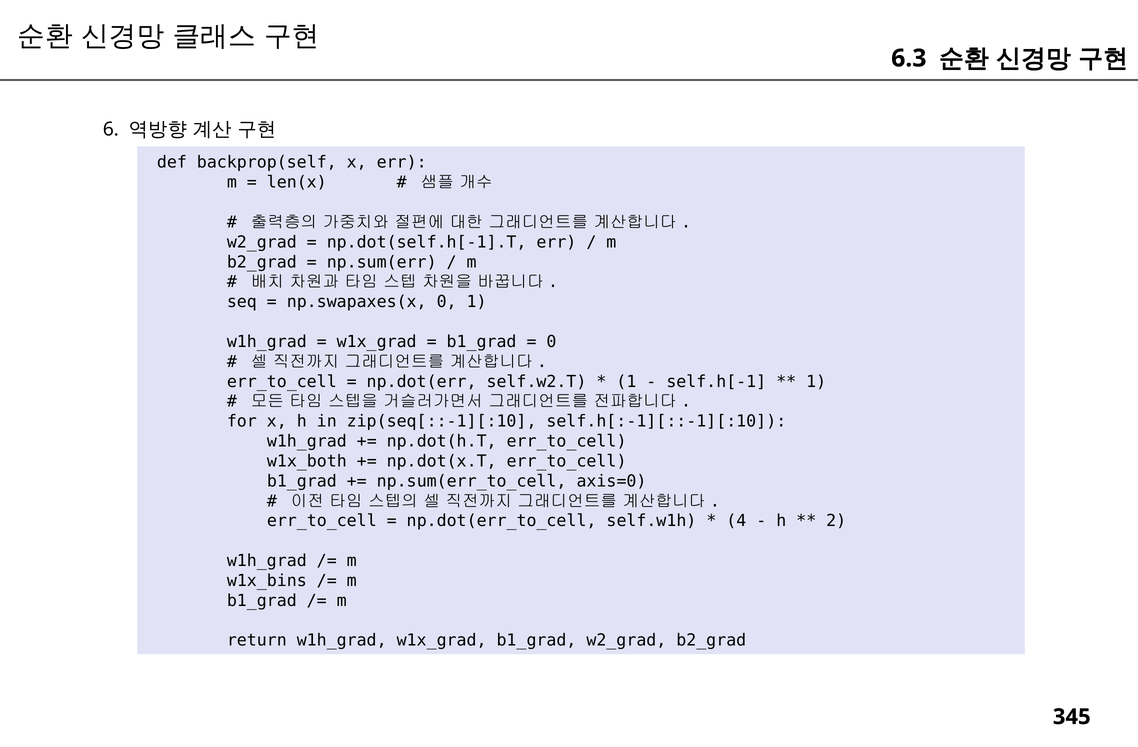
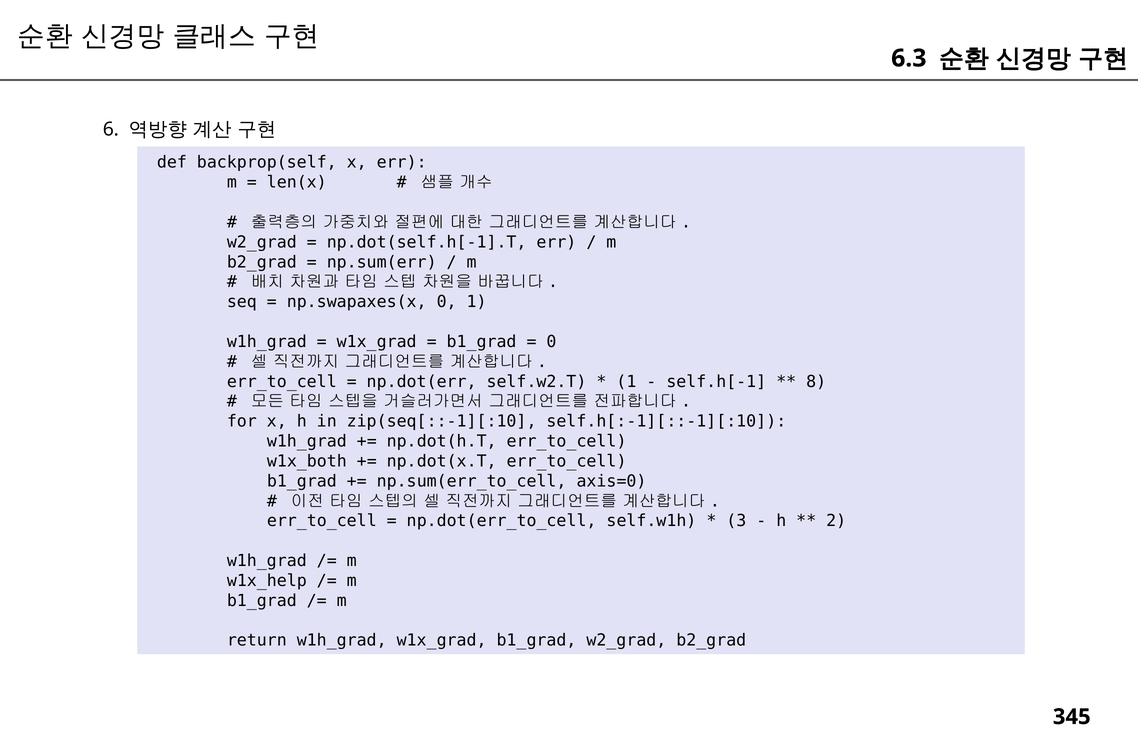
1: 1 -> 8 (816, 382)
4: 4 -> 3 (736, 521)
w1x_bins: w1x_bins -> w1x_help (267, 581)
